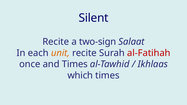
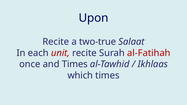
Silent: Silent -> Upon (94, 18)
two-sign: two-sign -> two-true (98, 42)
unit colour: orange -> red (60, 53)
